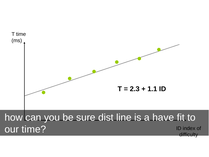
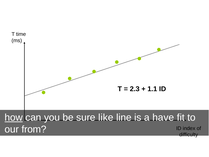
how underline: none -> present (14, 117)
dist: dist -> like (106, 117)
our time: time -> from (34, 129)
